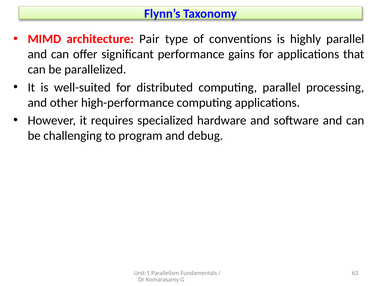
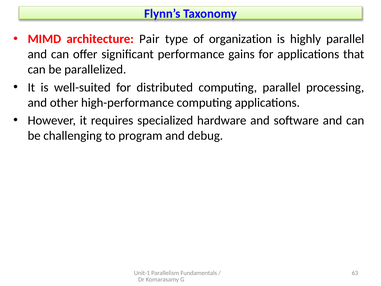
conventions: conventions -> organization (240, 39)
